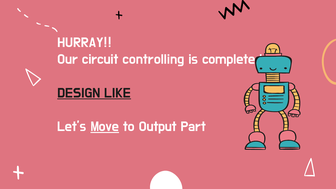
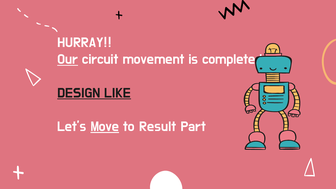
Our underline: none -> present (68, 59)
controlling: controlling -> movement (153, 59)
Output: Output -> Result (158, 127)
